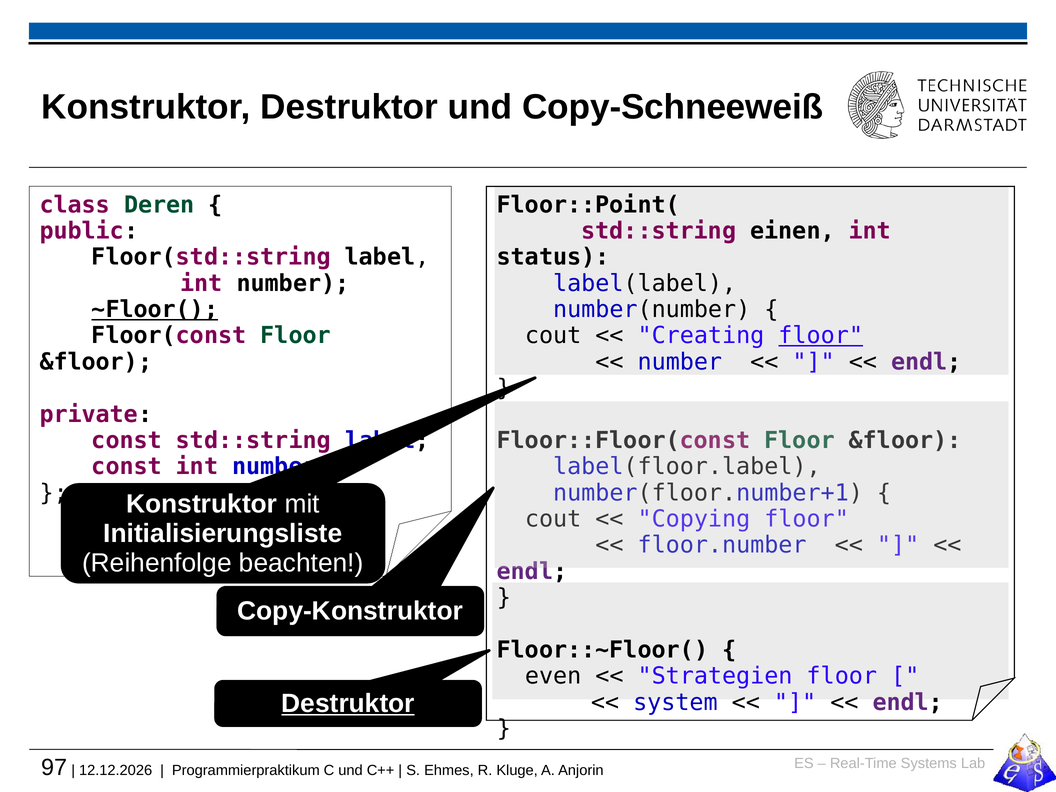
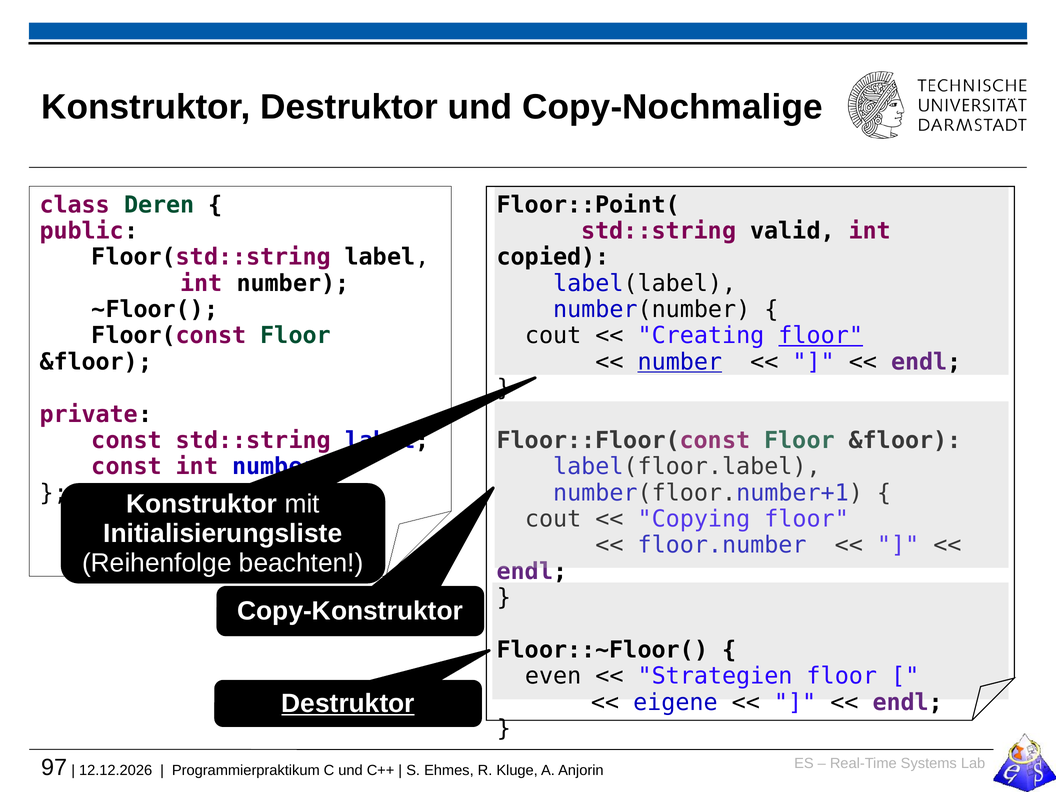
Copy-Schneeweiß: Copy-Schneeweiß -> Copy-Nochmalige (672, 107)
einen: einen -> valid (792, 231)
status: status -> copied (553, 257)
~Floor( underline: present -> none (155, 310)
number underline: none -> present (680, 362)
system: system -> eigene (675, 702)
